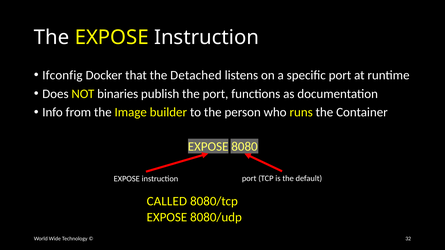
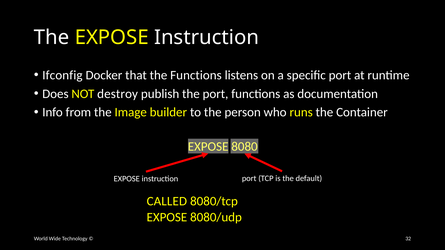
the Detached: Detached -> Functions (196, 75)
binaries: binaries -> destroy (118, 94)
